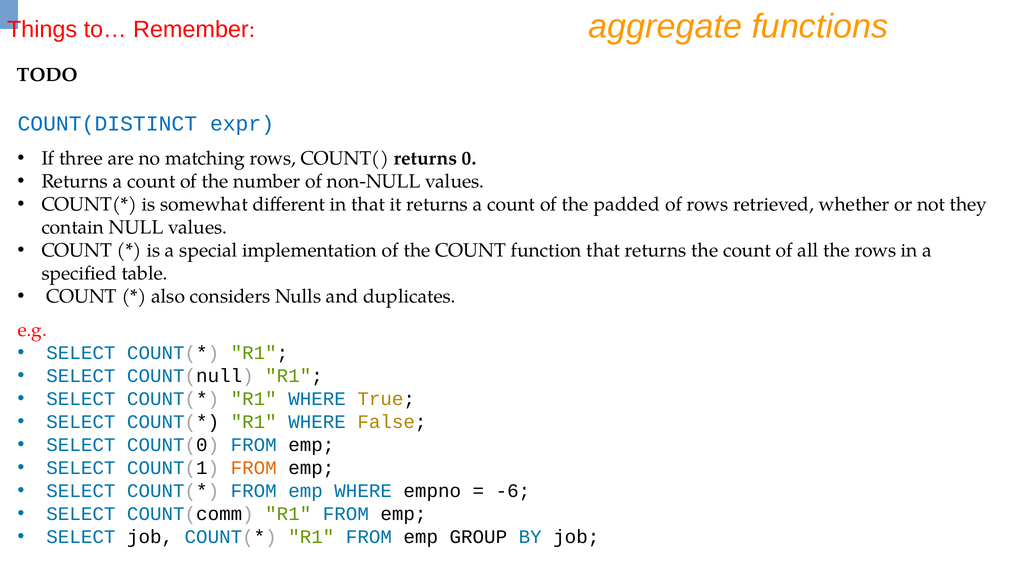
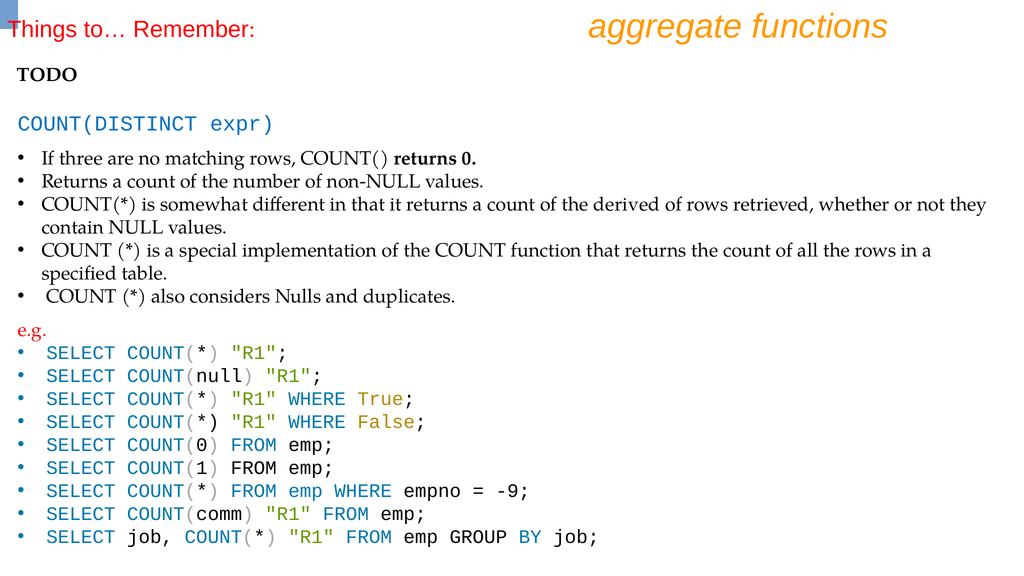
padded: padded -> derived (627, 204)
FROM colour: orange -> black (254, 468)
-6: -6 -> -9 (513, 491)
